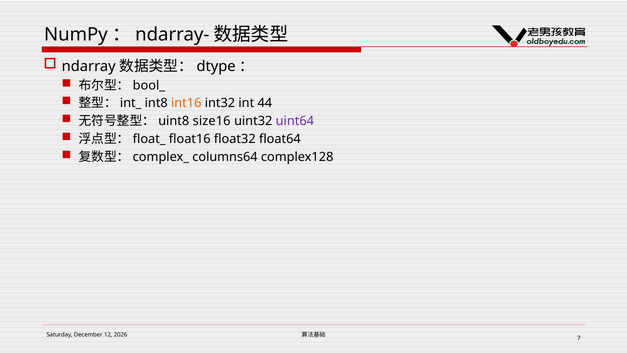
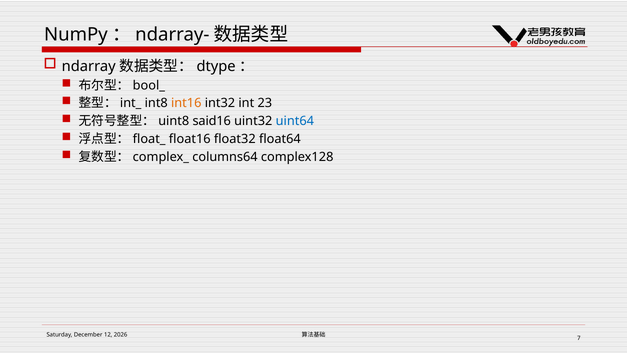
44: 44 -> 23 (265, 103)
size16: size16 -> said16 (212, 121)
uint64 colour: purple -> blue (295, 121)
